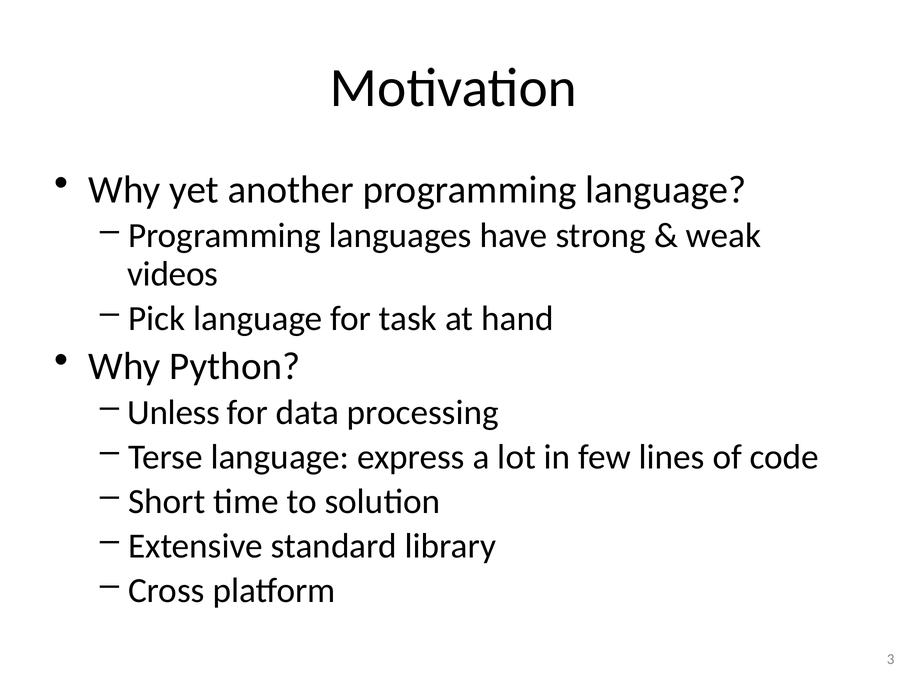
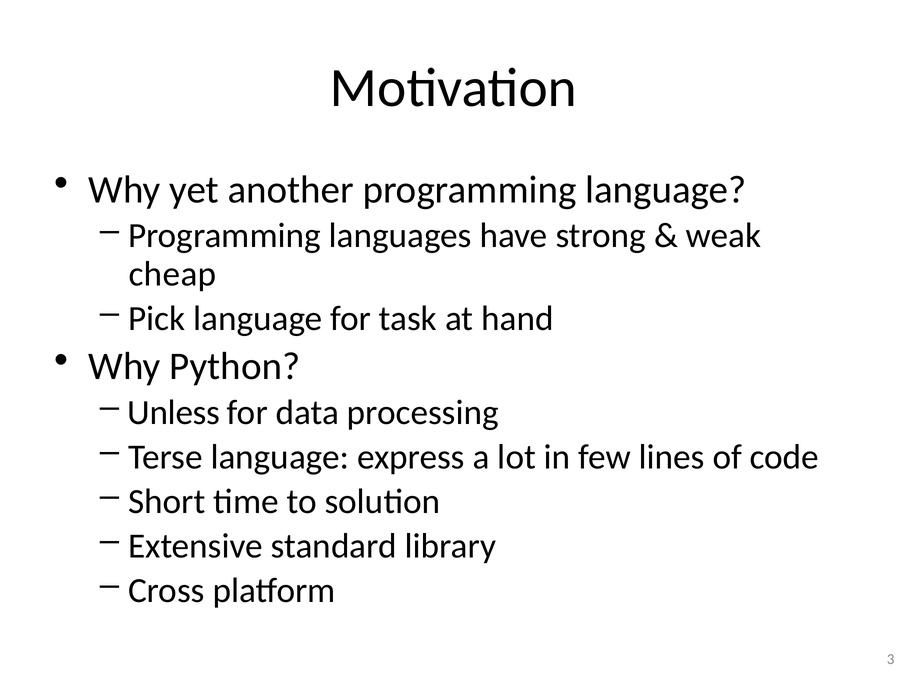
videos: videos -> cheap (172, 274)
